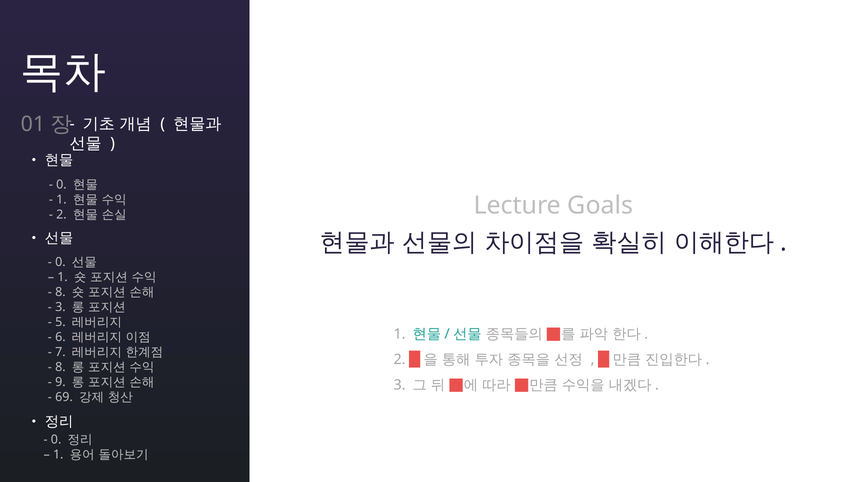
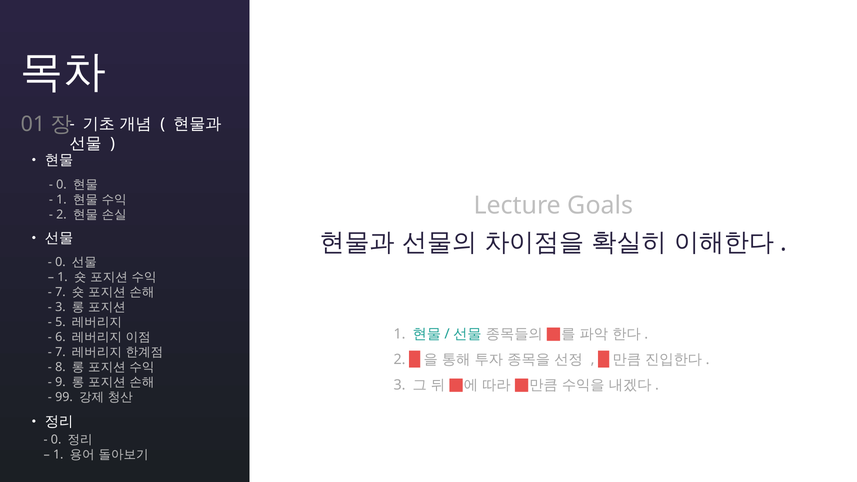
8: 8 -> 7 (60, 292)
69: 69 -> 99 (64, 397)
